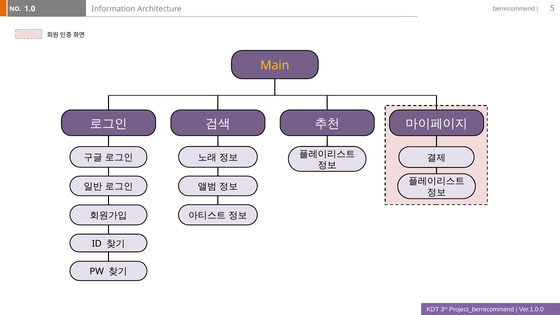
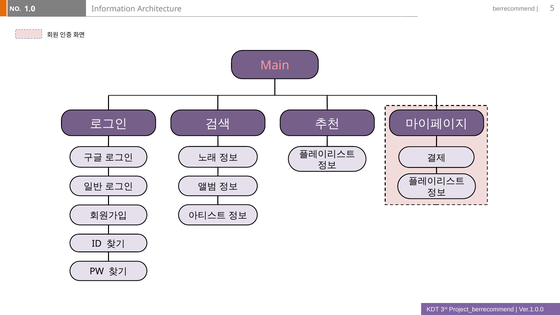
Main colour: yellow -> pink (275, 65)
